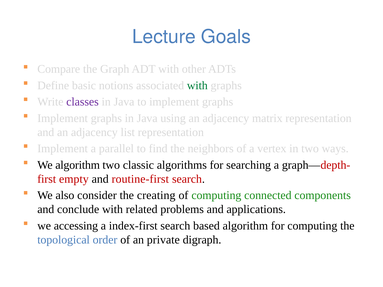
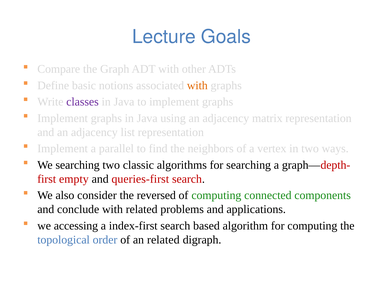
with colour: green -> orange (197, 86)
We algorithm: algorithm -> searching (78, 165)
routine-first: routine-first -> queries-first (140, 179)
creating: creating -> reversed (156, 195)
an private: private -> related (163, 240)
